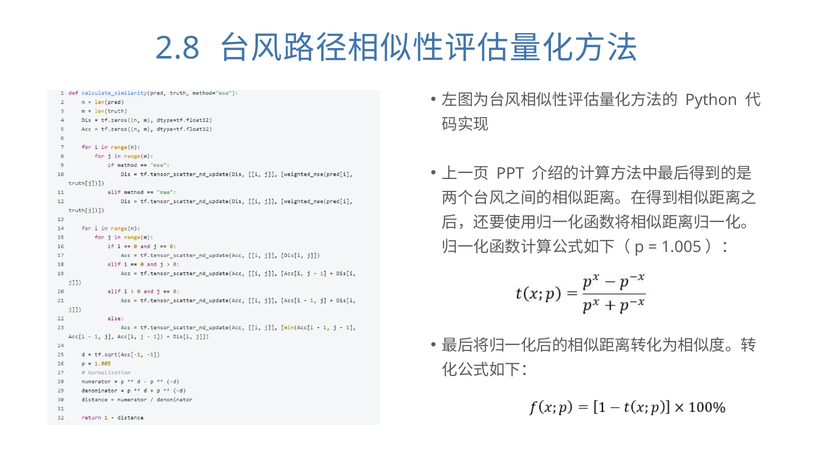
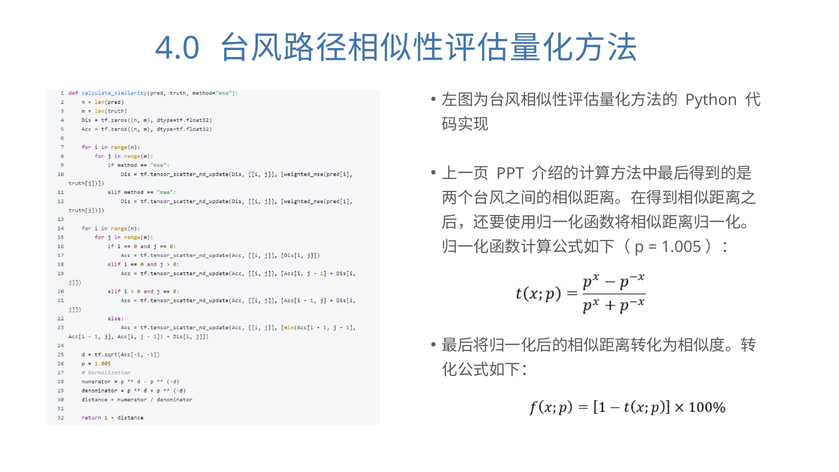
2.8: 2.8 -> 4.0 (178, 48)
